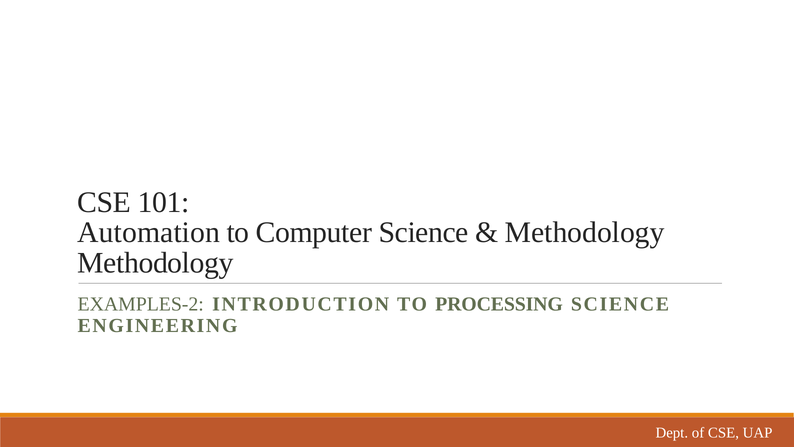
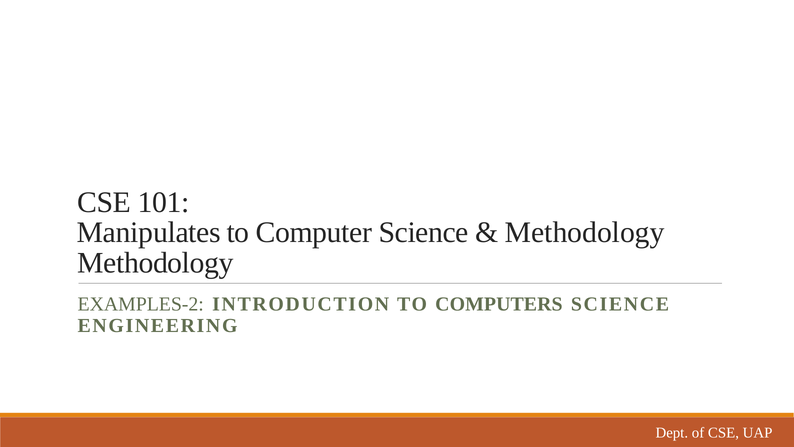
Automation: Automation -> Manipulates (149, 232)
PROCESSING: PROCESSING -> COMPUTERS (499, 304)
